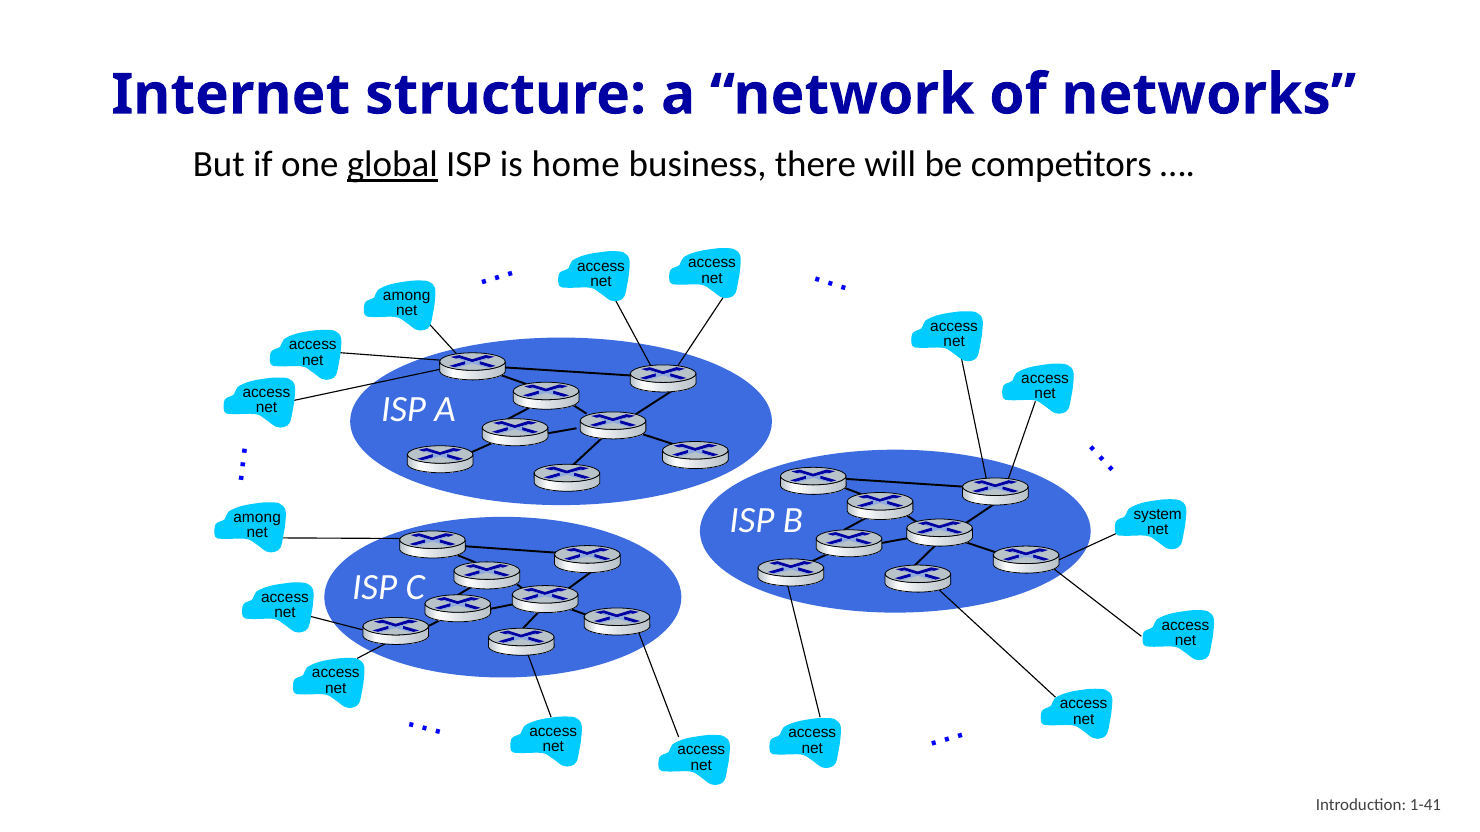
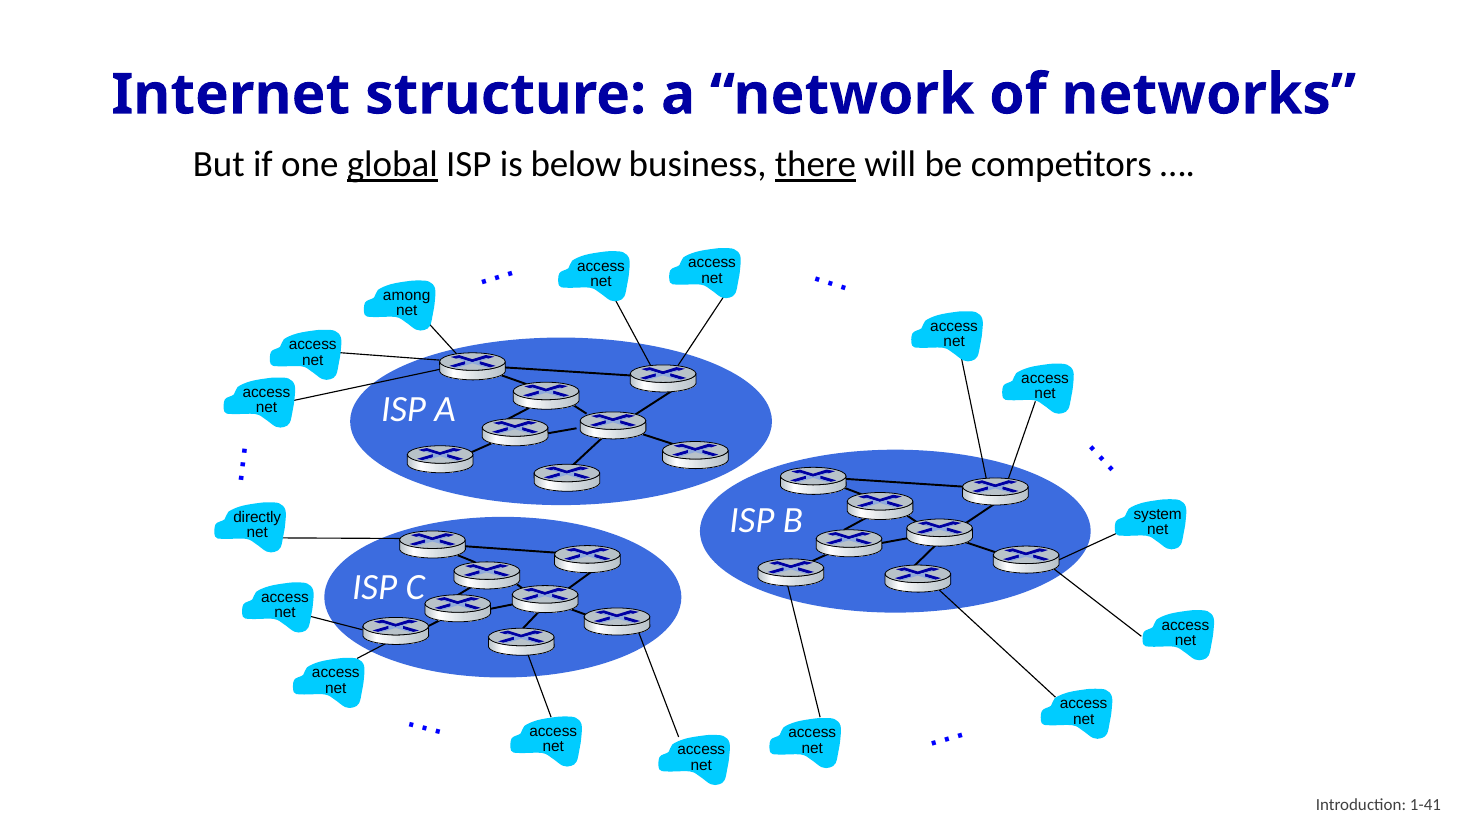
home: home -> below (576, 165)
there underline: none -> present (816, 165)
among: among -> directly (257, 517)
